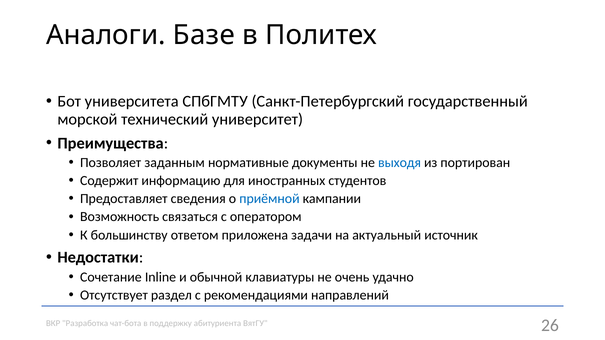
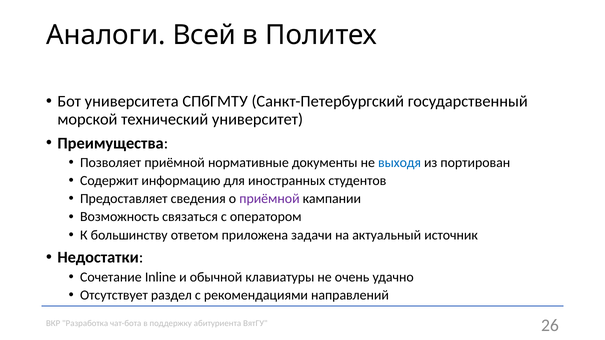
Базе: Базе -> Всей (204, 35)
Позволяет заданным: заданным -> приёмной (175, 163)
приёмной colour: blue -> purple (269, 199)
